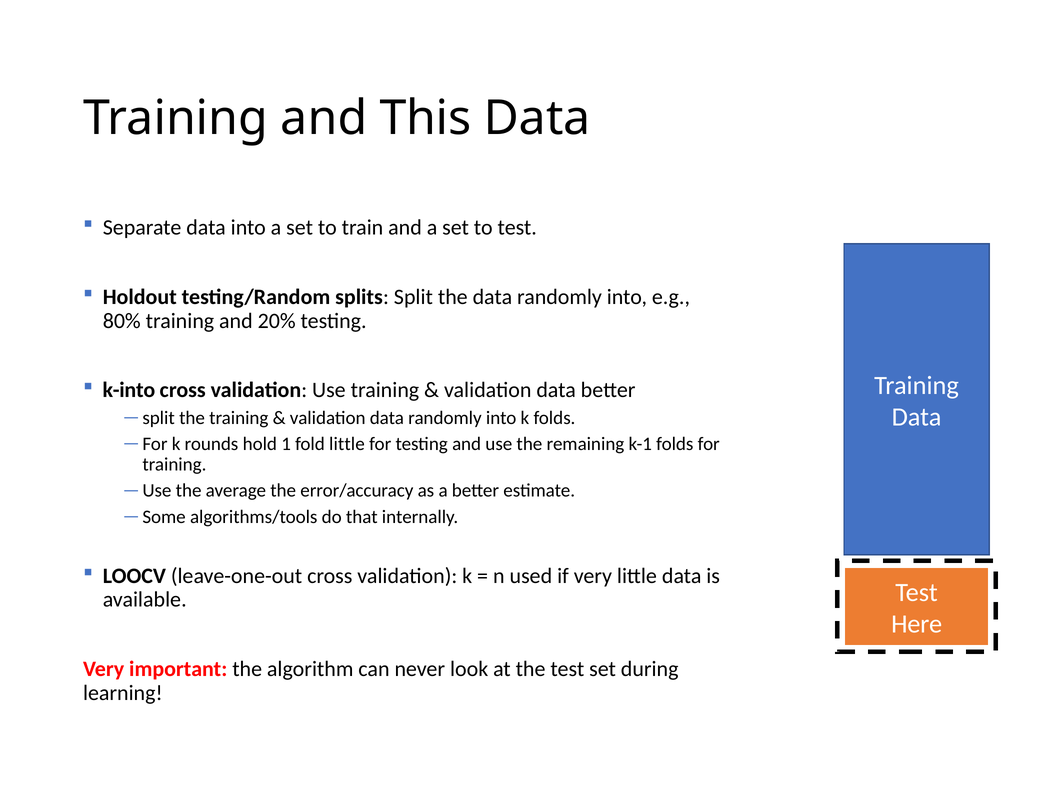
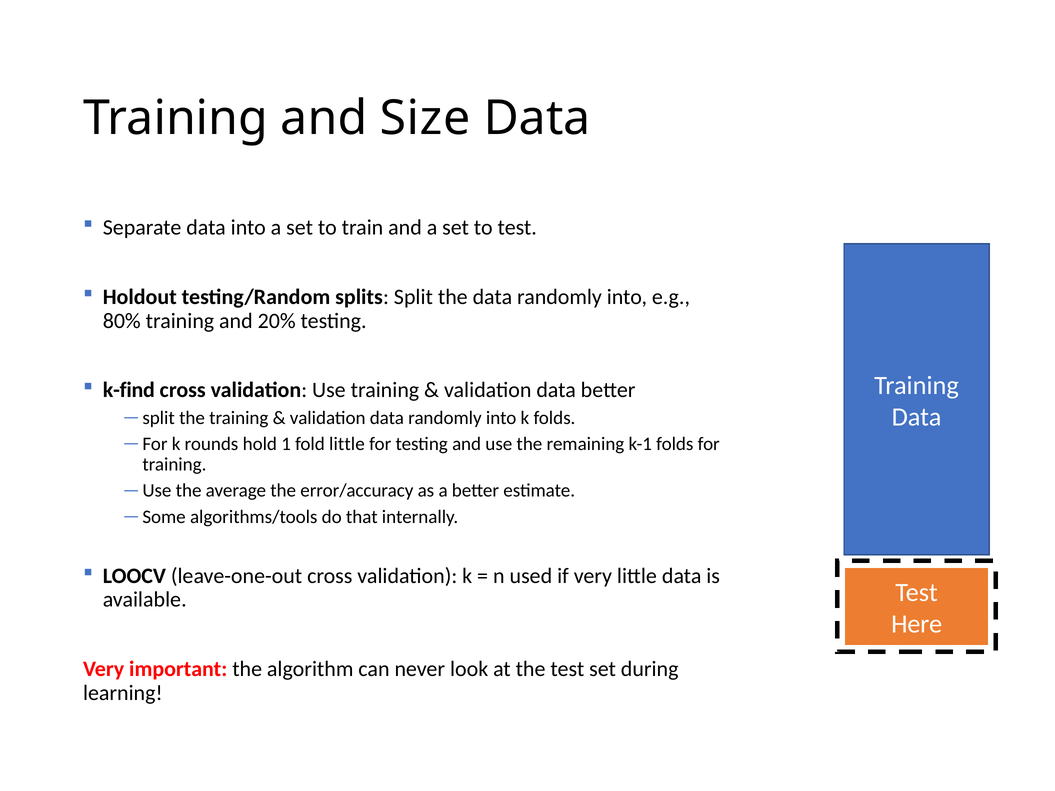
This: This -> Size (425, 118)
k-into: k-into -> k-find (129, 390)
